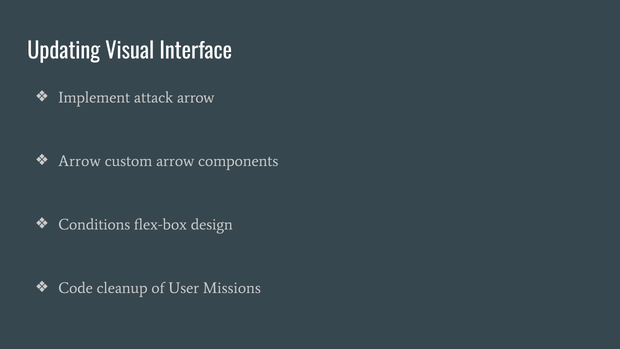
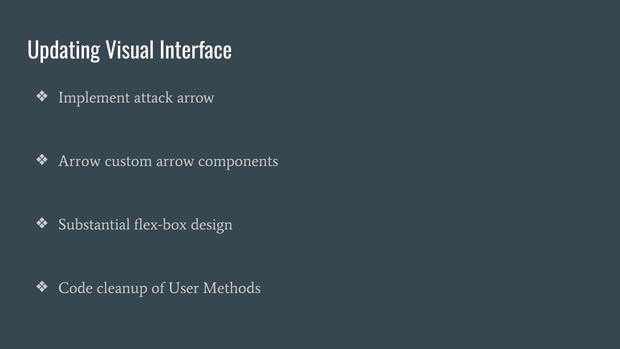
Conditions: Conditions -> Substantial (94, 224)
Missions: Missions -> Methods (232, 288)
